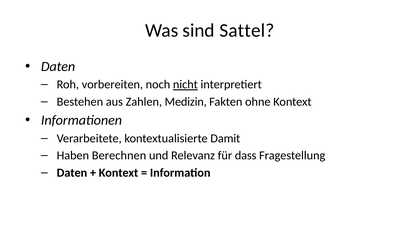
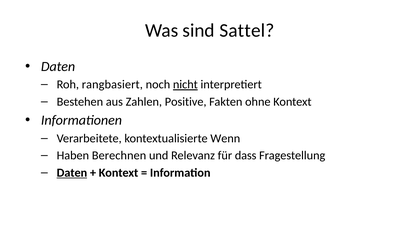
vorbereiten: vorbereiten -> rangbasiert (112, 85)
Medizin: Medizin -> Positive (186, 102)
Damit: Damit -> Wenn (225, 139)
Daten underline: none -> present (72, 173)
